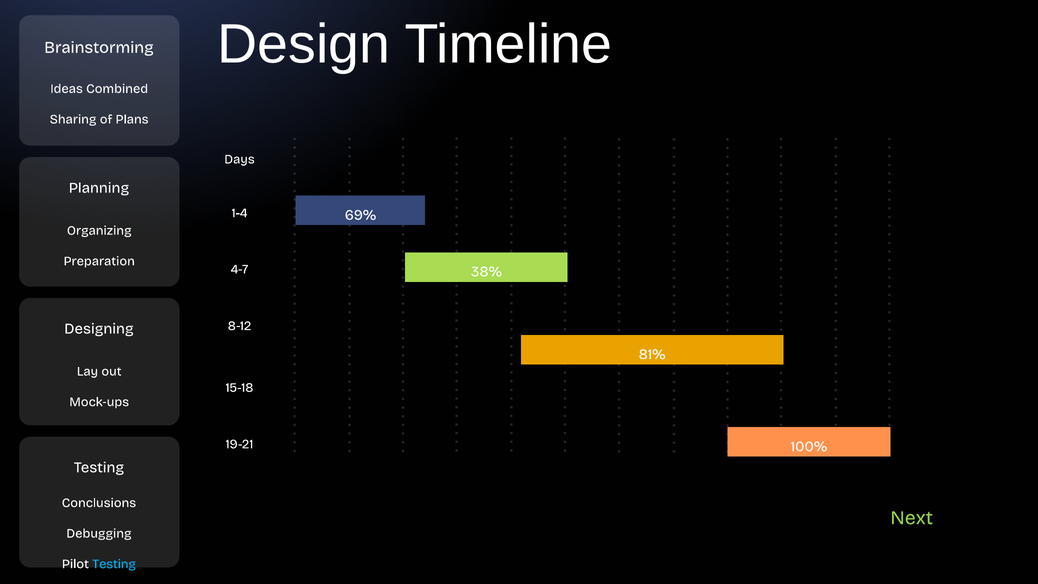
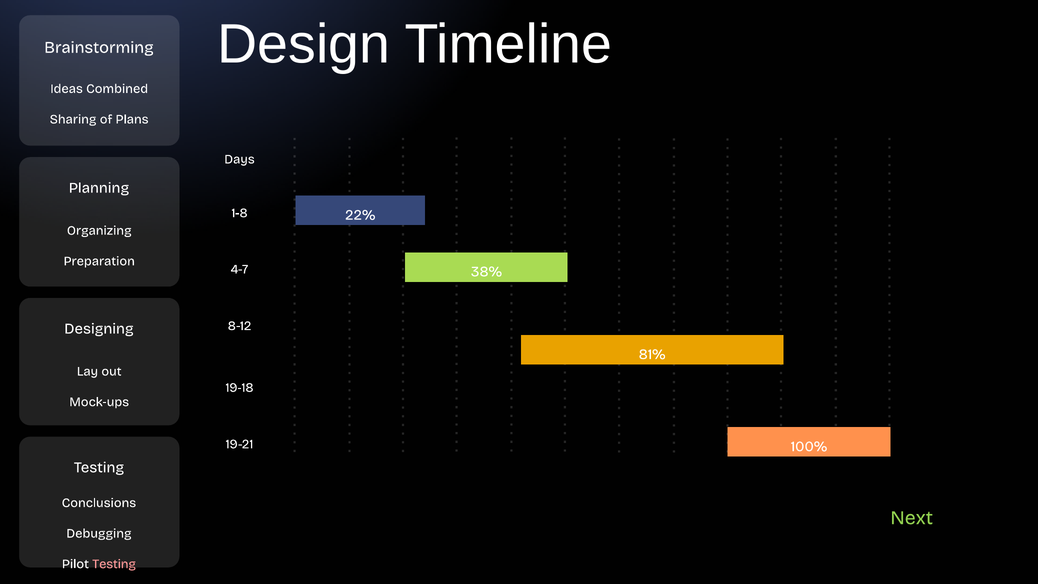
1-4: 1-4 -> 1-8 (240, 213)
69%: 69% -> 22% (360, 215)
15-18: 15-18 -> 19-18 (240, 387)
Testing colour: light blue -> pink (114, 564)
